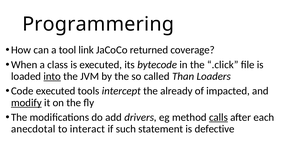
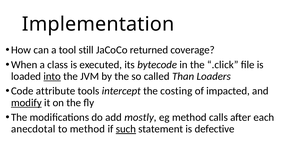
Programmering: Programmering -> Implementation (98, 24)
link: link -> still (86, 50)
Code executed: executed -> attribute (56, 91)
already: already -> costing (176, 91)
drivers: drivers -> mostly (140, 117)
calls underline: present -> none (218, 117)
to interact: interact -> method (87, 129)
such underline: none -> present (126, 129)
